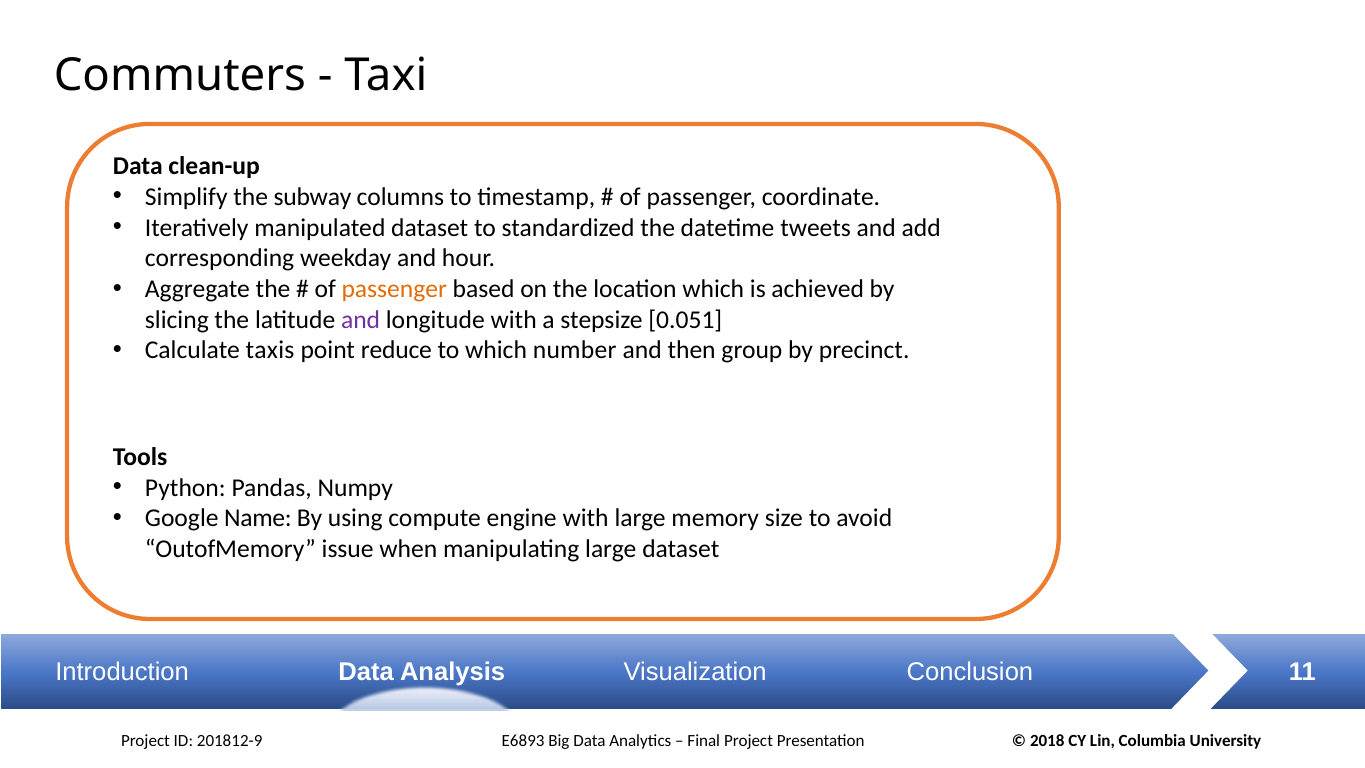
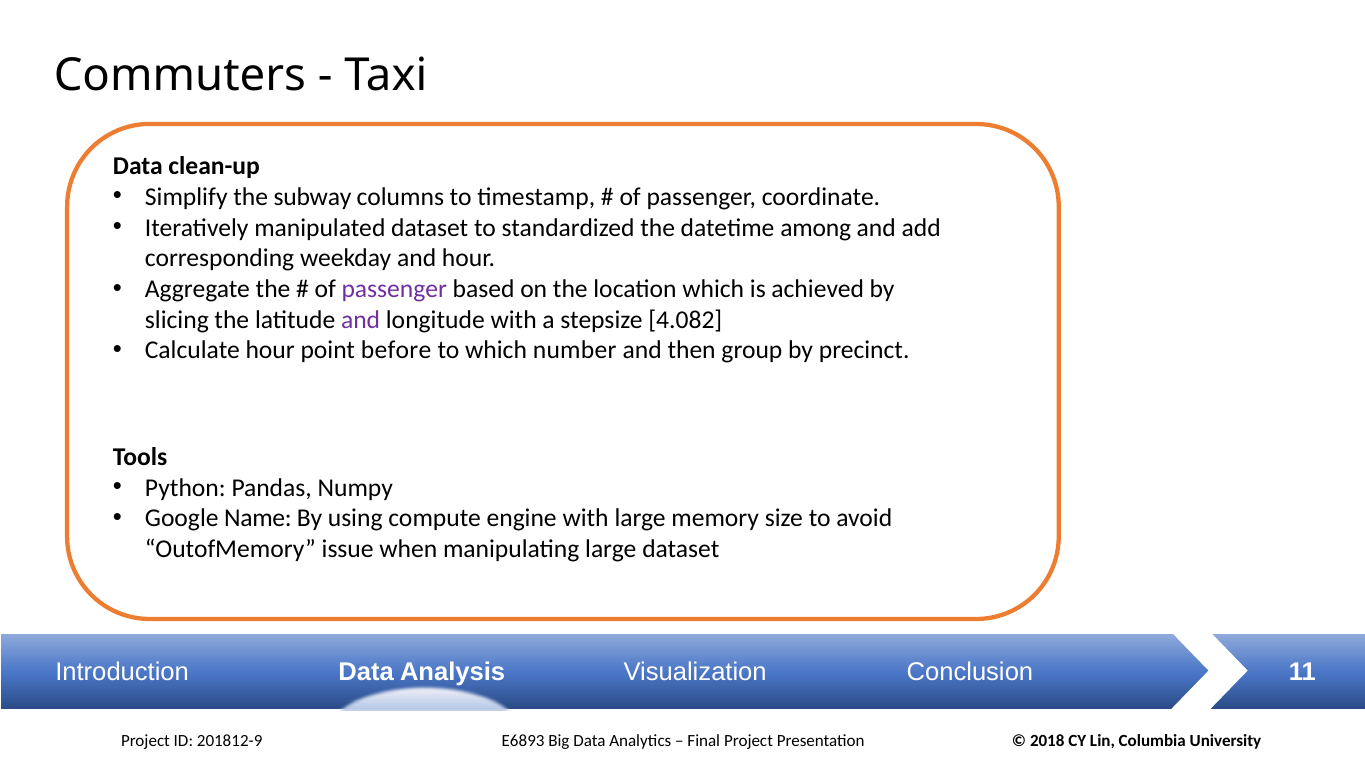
tweets: tweets -> among (816, 227)
passenger colour: orange -> purple (394, 289)
0.051: 0.051 -> 4.082 (685, 320)
Calculate taxis: taxis -> hour (270, 350)
reduce: reduce -> before (396, 350)
